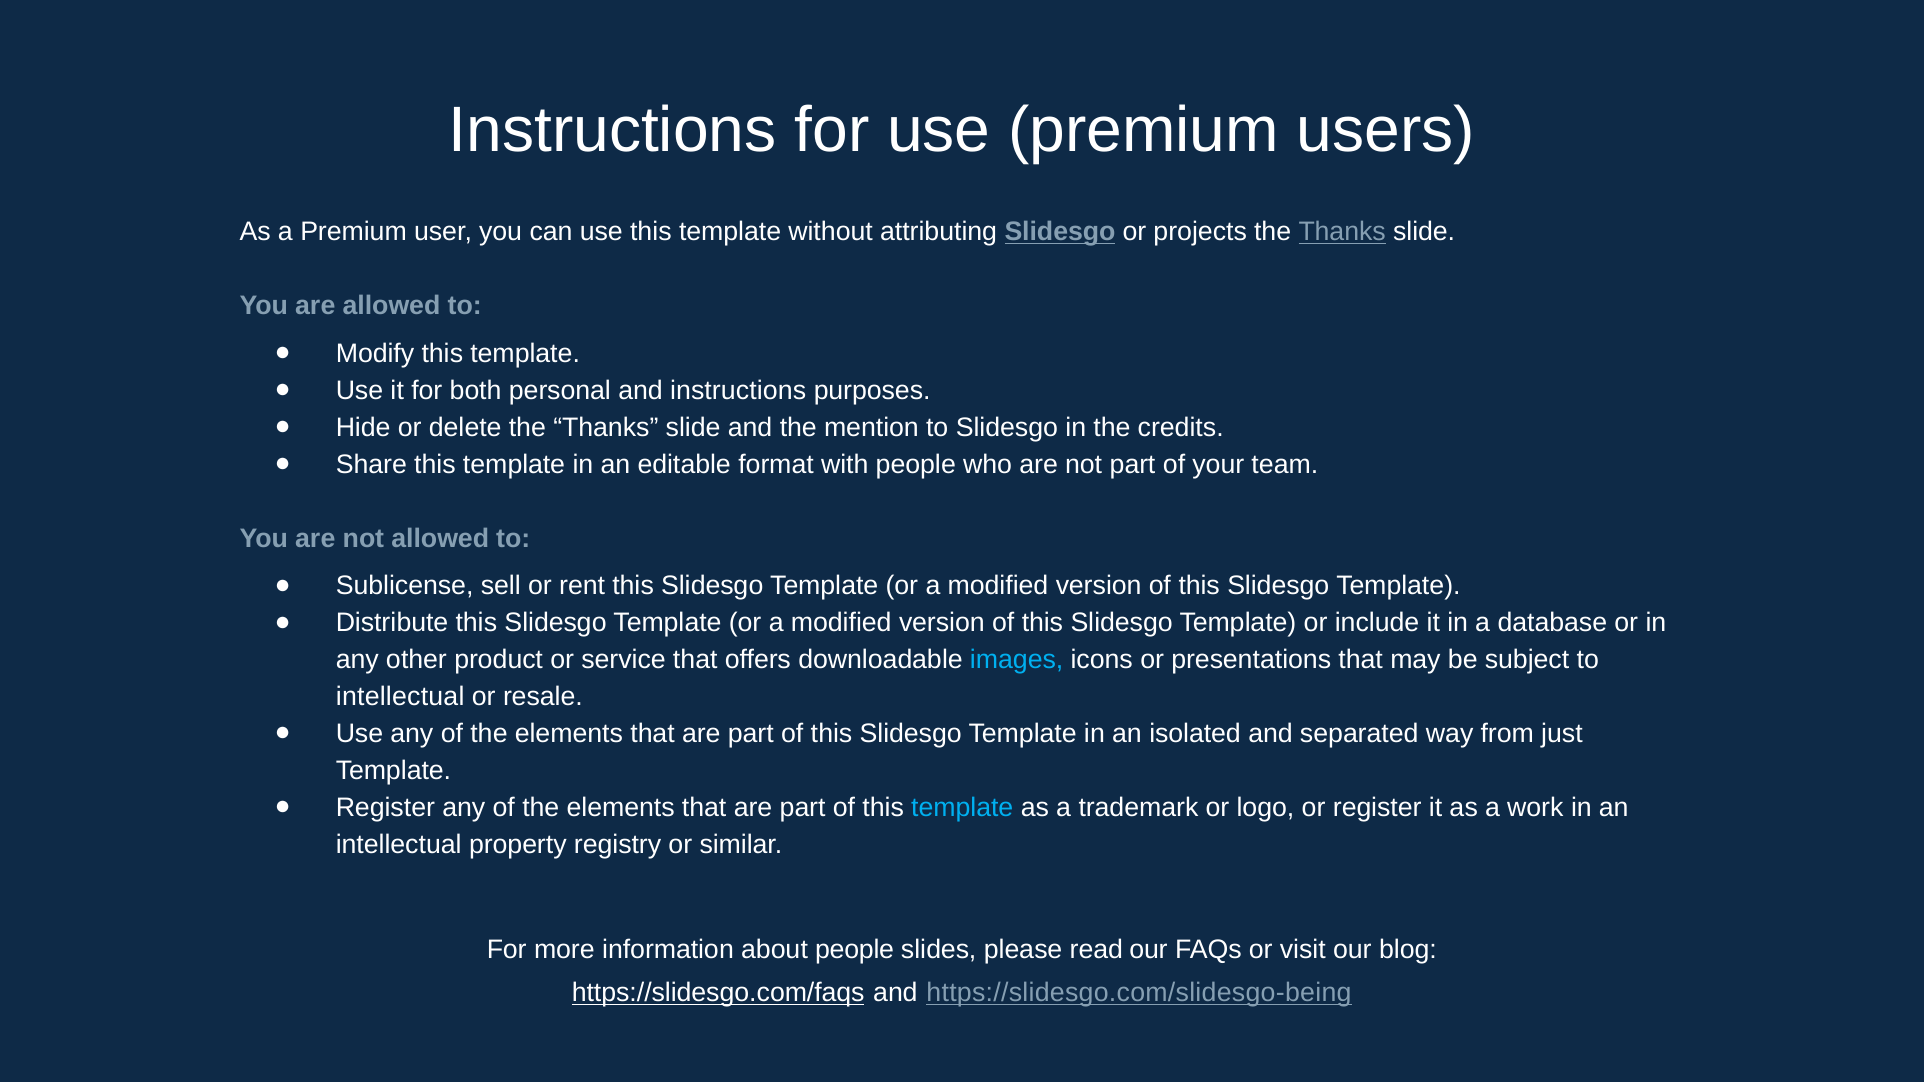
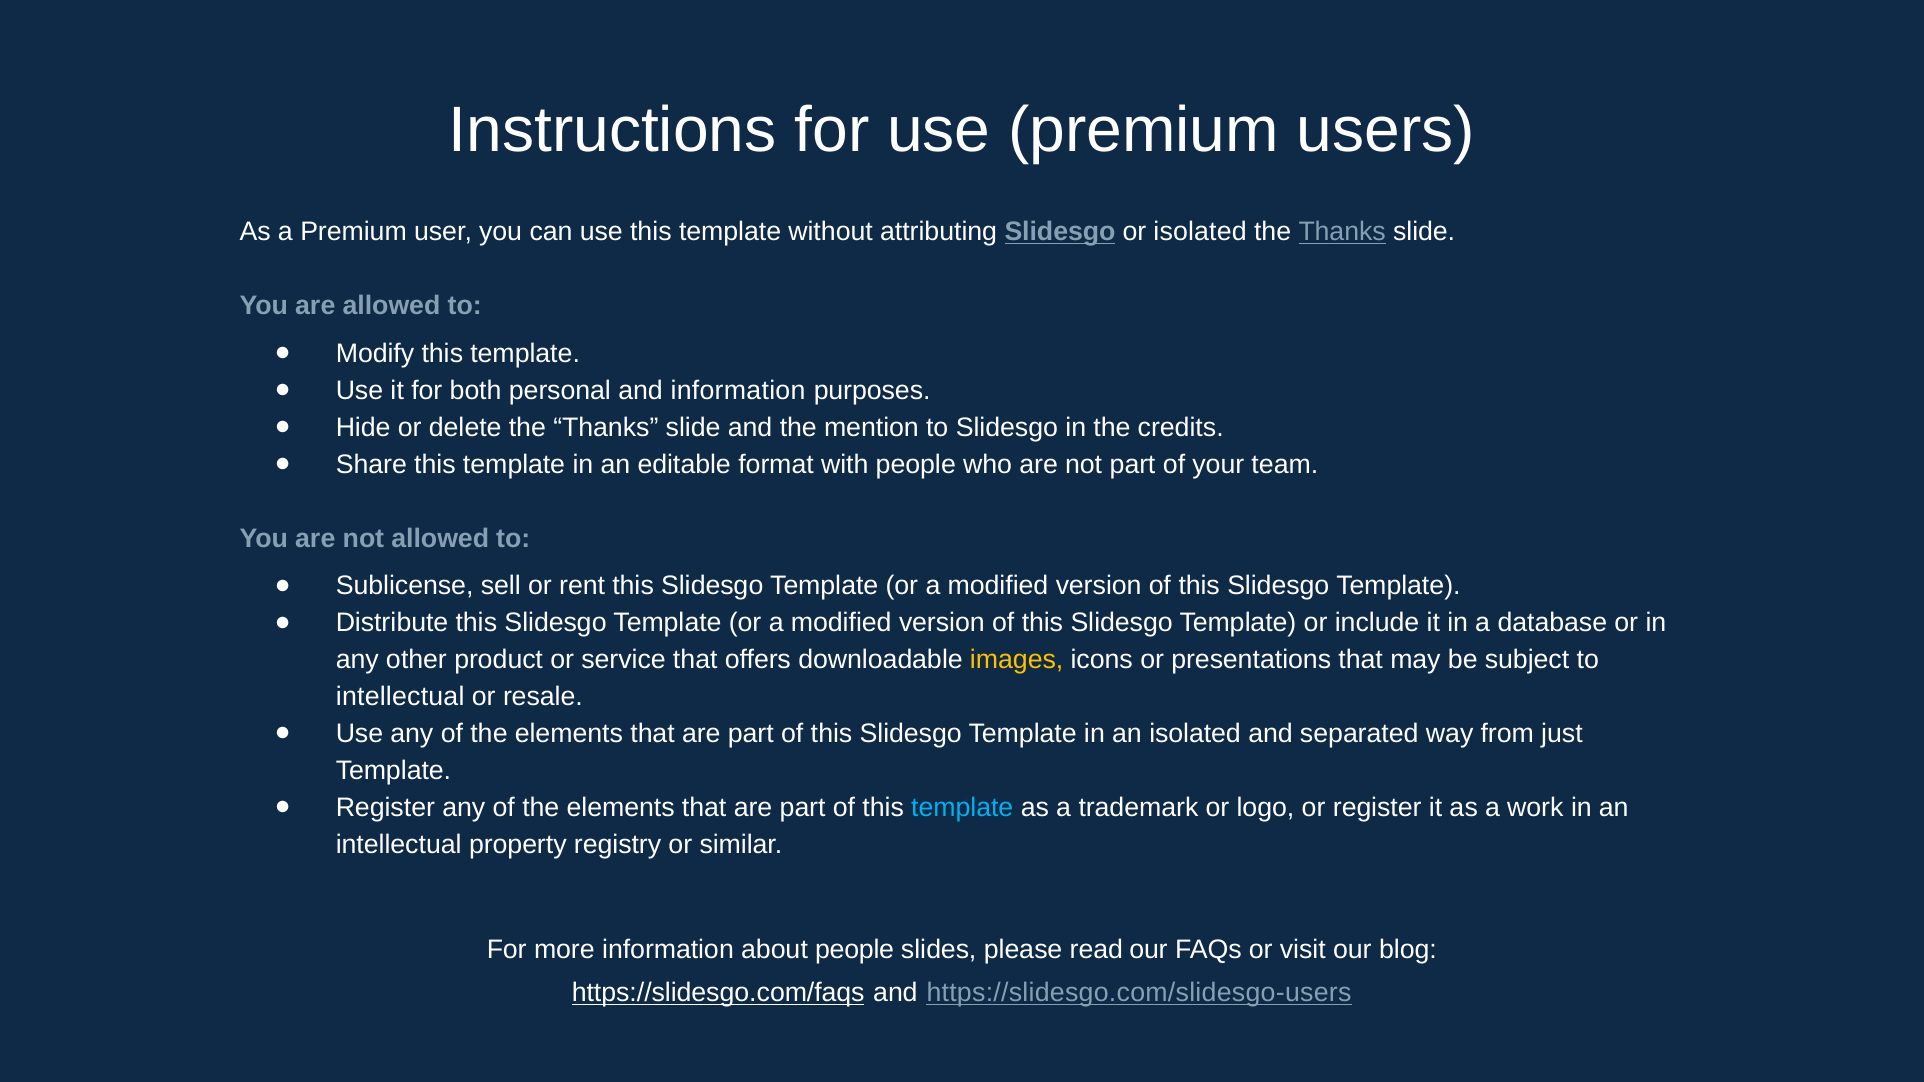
or projects: projects -> isolated (1200, 232)
and instructions: instructions -> information (738, 391)
images colour: light blue -> yellow (1017, 660)
https://slidesgo.com/slidesgo-being: https://slidesgo.com/slidesgo-being -> https://slidesgo.com/slidesgo-users (1139, 993)
